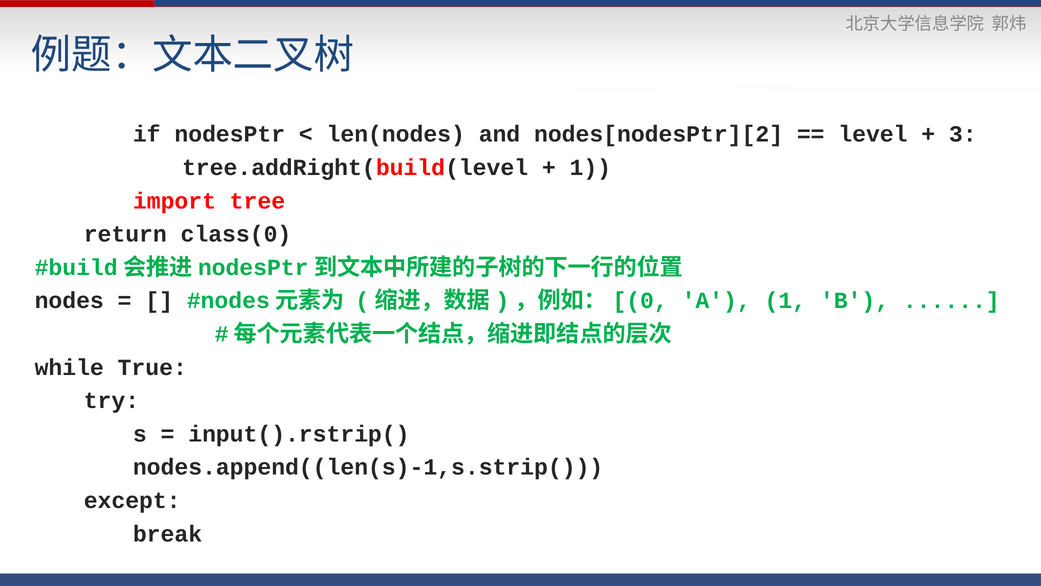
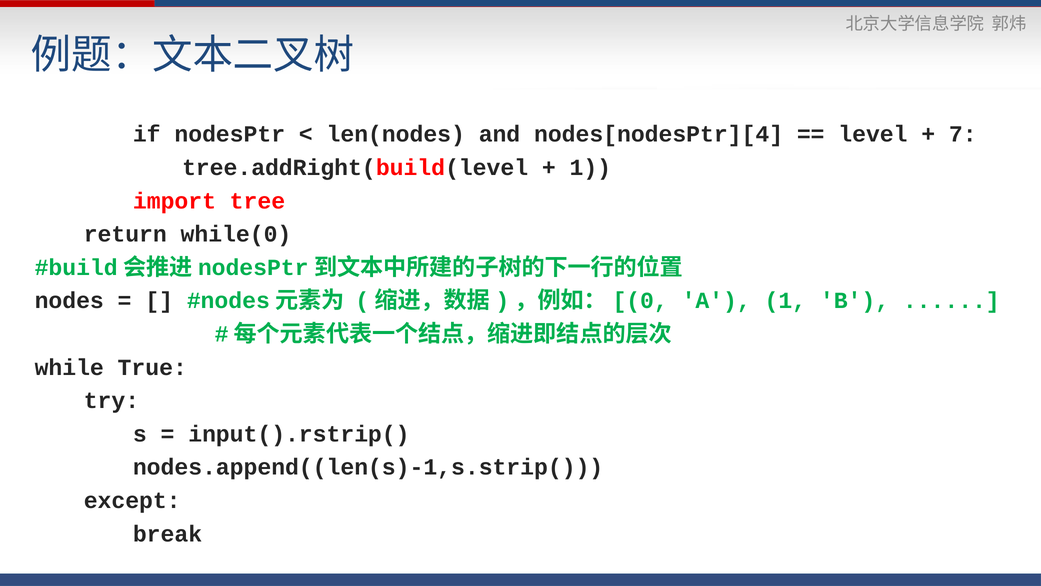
nodes[nodesPtr][2: nodes[nodesPtr][2 -> nodes[nodesPtr][4 (659, 134)
3: 3 -> 7 (963, 134)
class(0: class(0 -> while(0 (236, 234)
